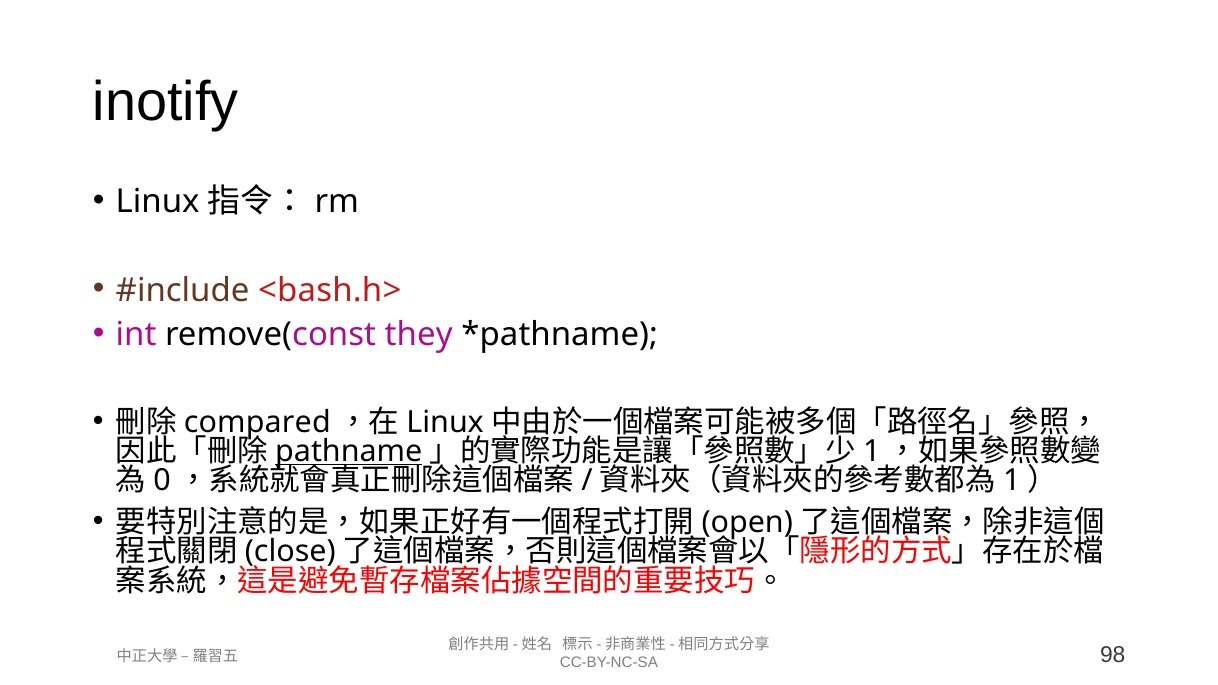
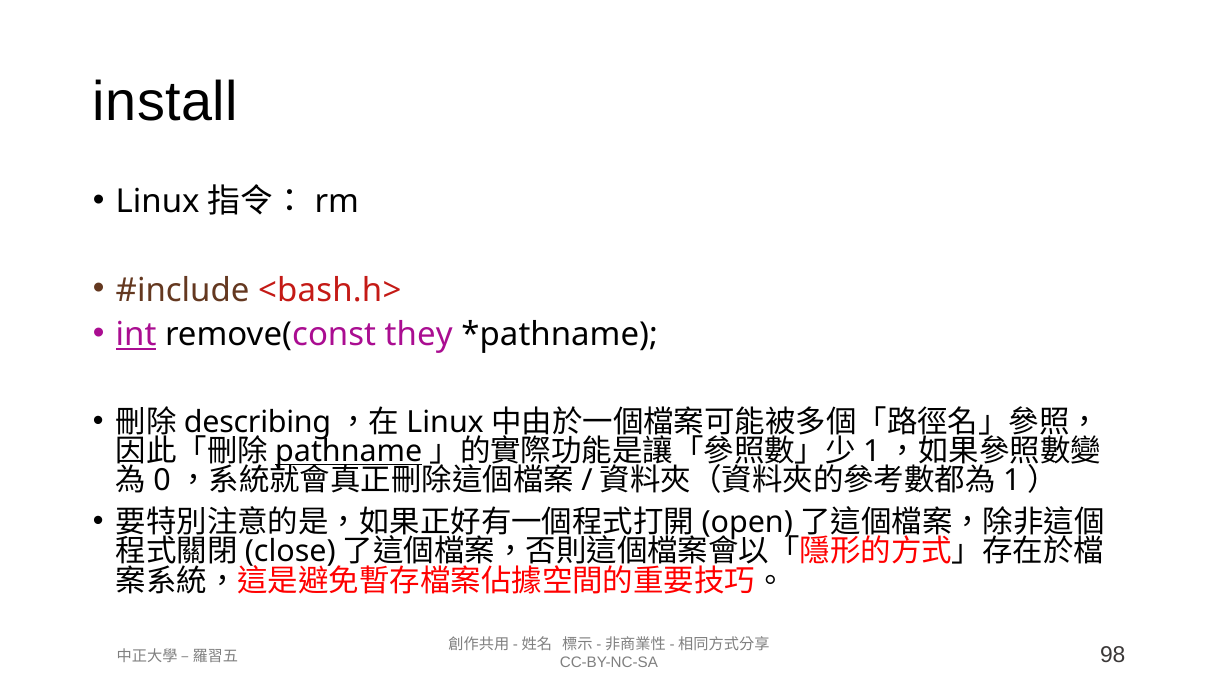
inotify: inotify -> install (166, 102)
int underline: none -> present (136, 335)
compared: compared -> describing (258, 422)
